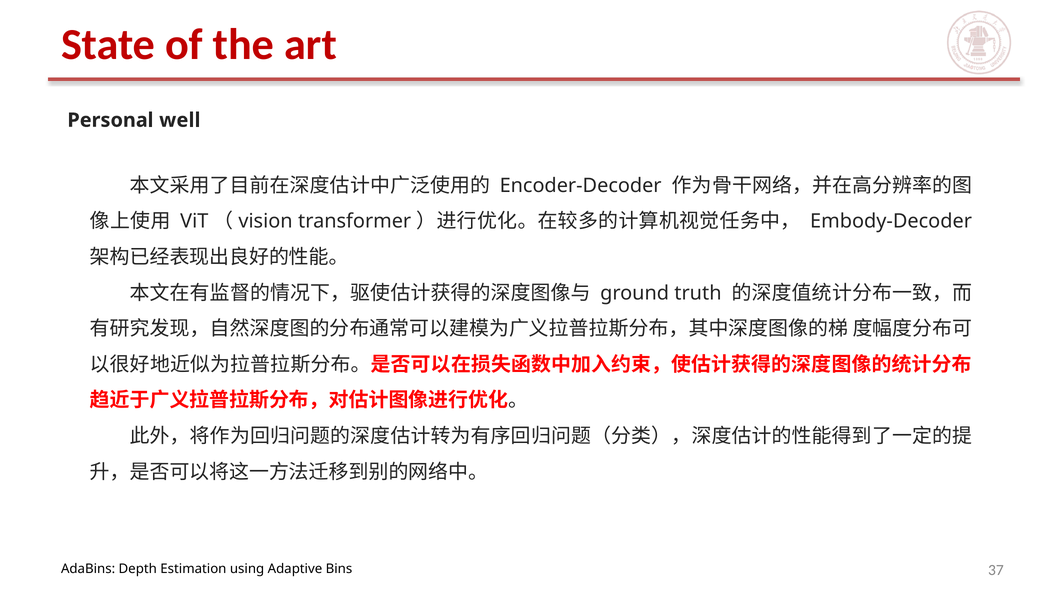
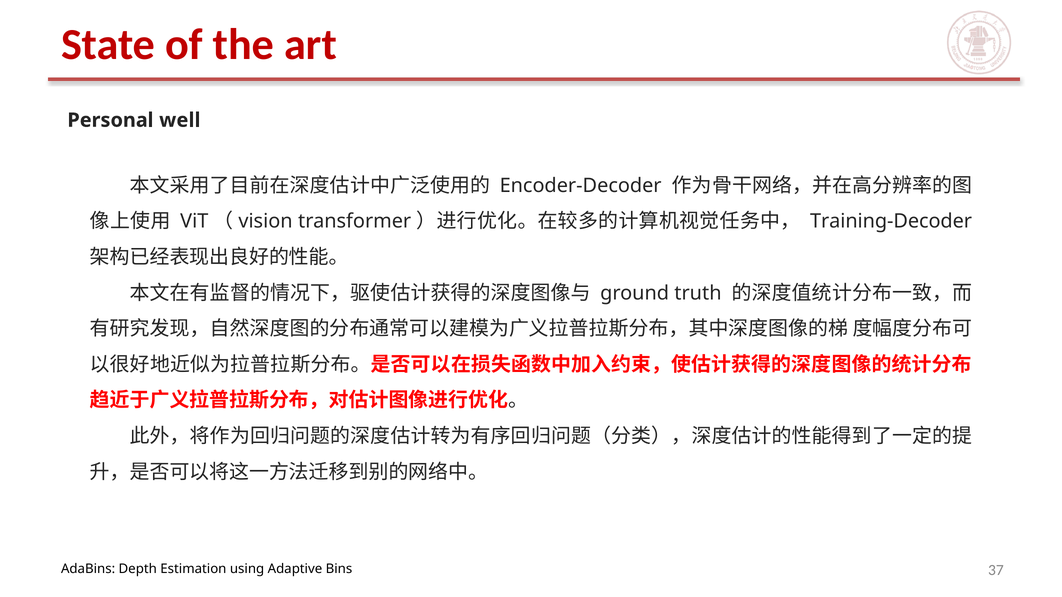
Embody-Decoder: Embody-Decoder -> Training-Decoder (891, 221)
